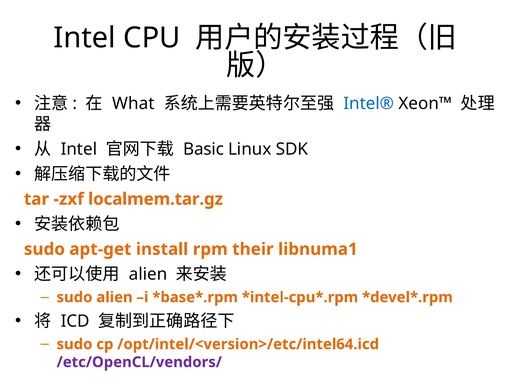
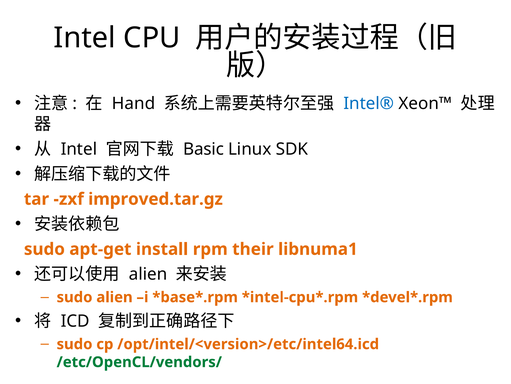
What: What -> Hand (134, 103)
localmem.tar.gz: localmem.tar.gz -> improved.tar.gz (156, 199)
/etc/OpenCL/vendors/ colour: purple -> green (139, 361)
